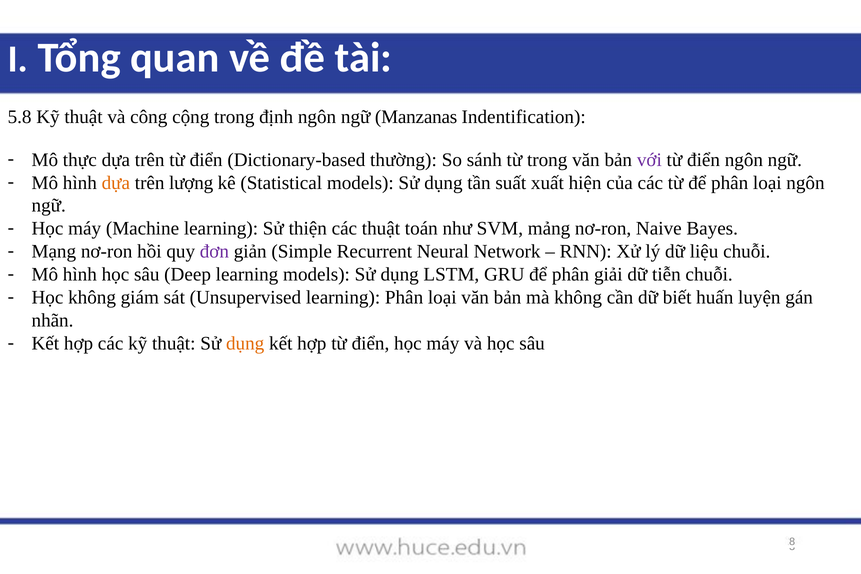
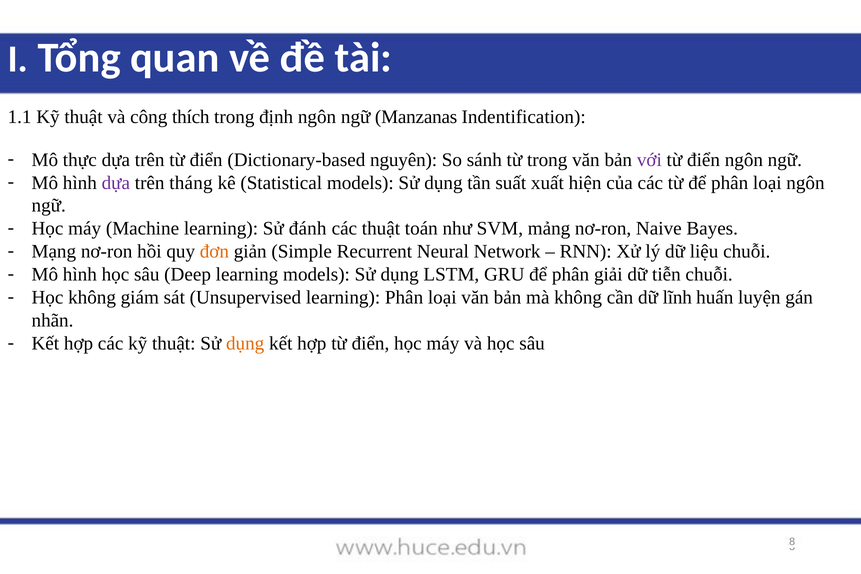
5.8: 5.8 -> 1.1 (20, 117)
cộng: cộng -> thích (191, 117)
thường: thường -> nguyên (404, 160)
dựa colour: orange -> purple (116, 183)
lượng: lượng -> tháng (191, 183)
thiện: thiện -> đánh (308, 229)
đơn colour: purple -> orange (214, 252)
biết: biết -> lĩnh (677, 297)
